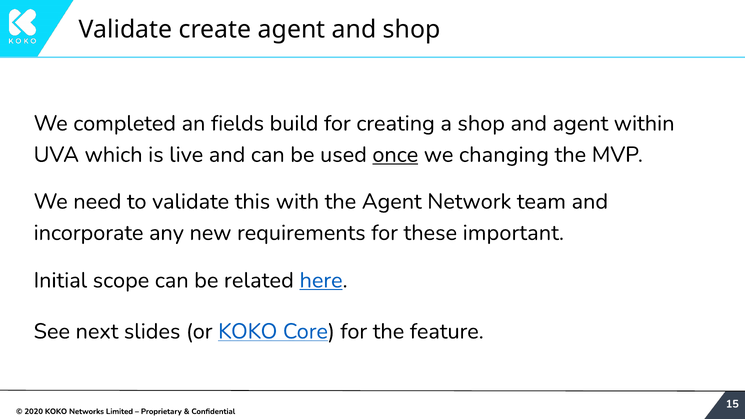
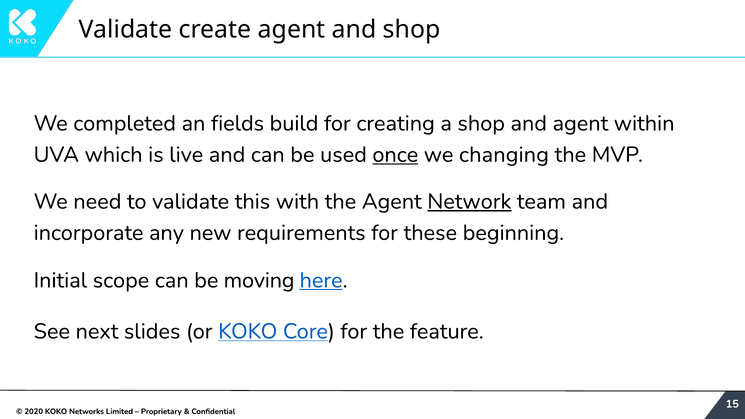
Network underline: none -> present (469, 201)
important: important -> beginning (513, 233)
related: related -> moving (259, 280)
